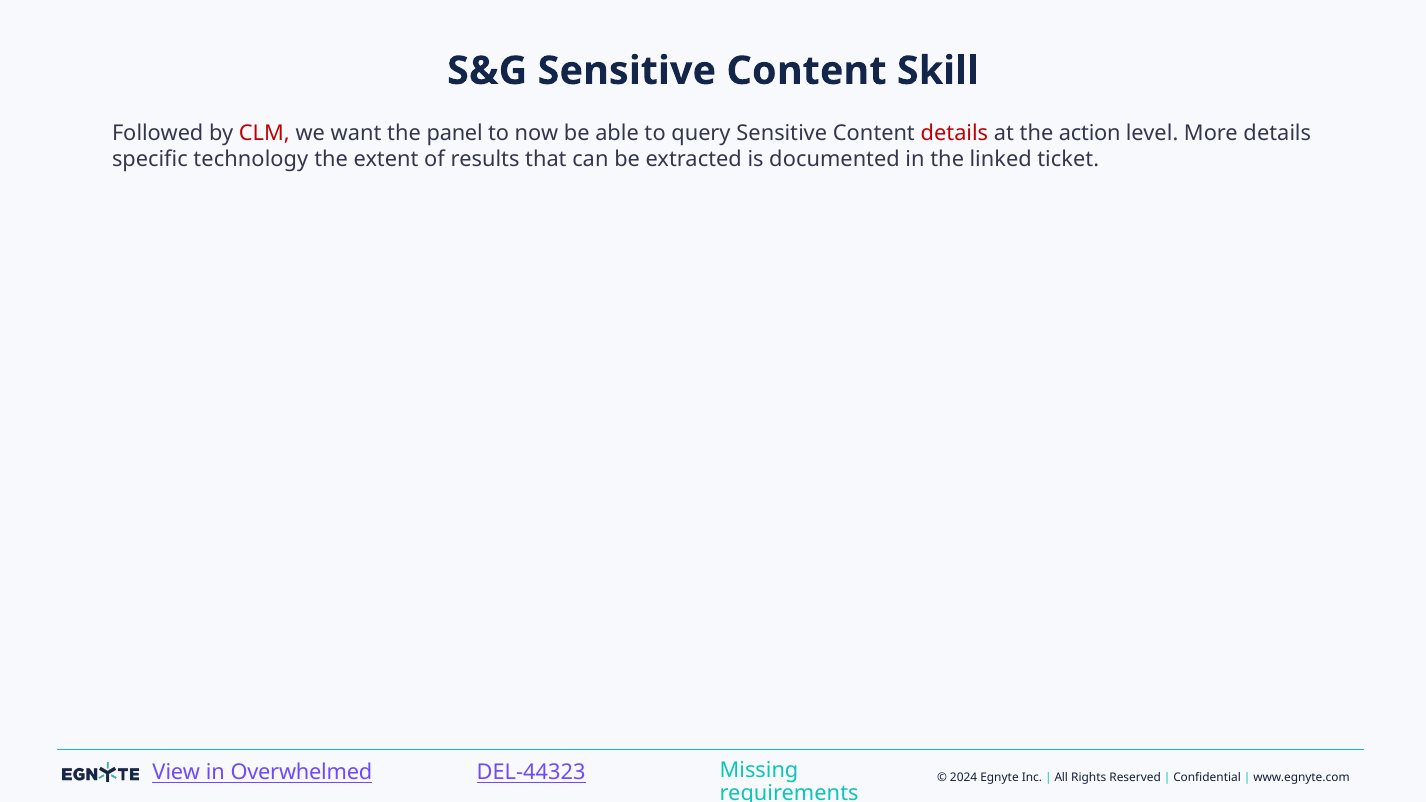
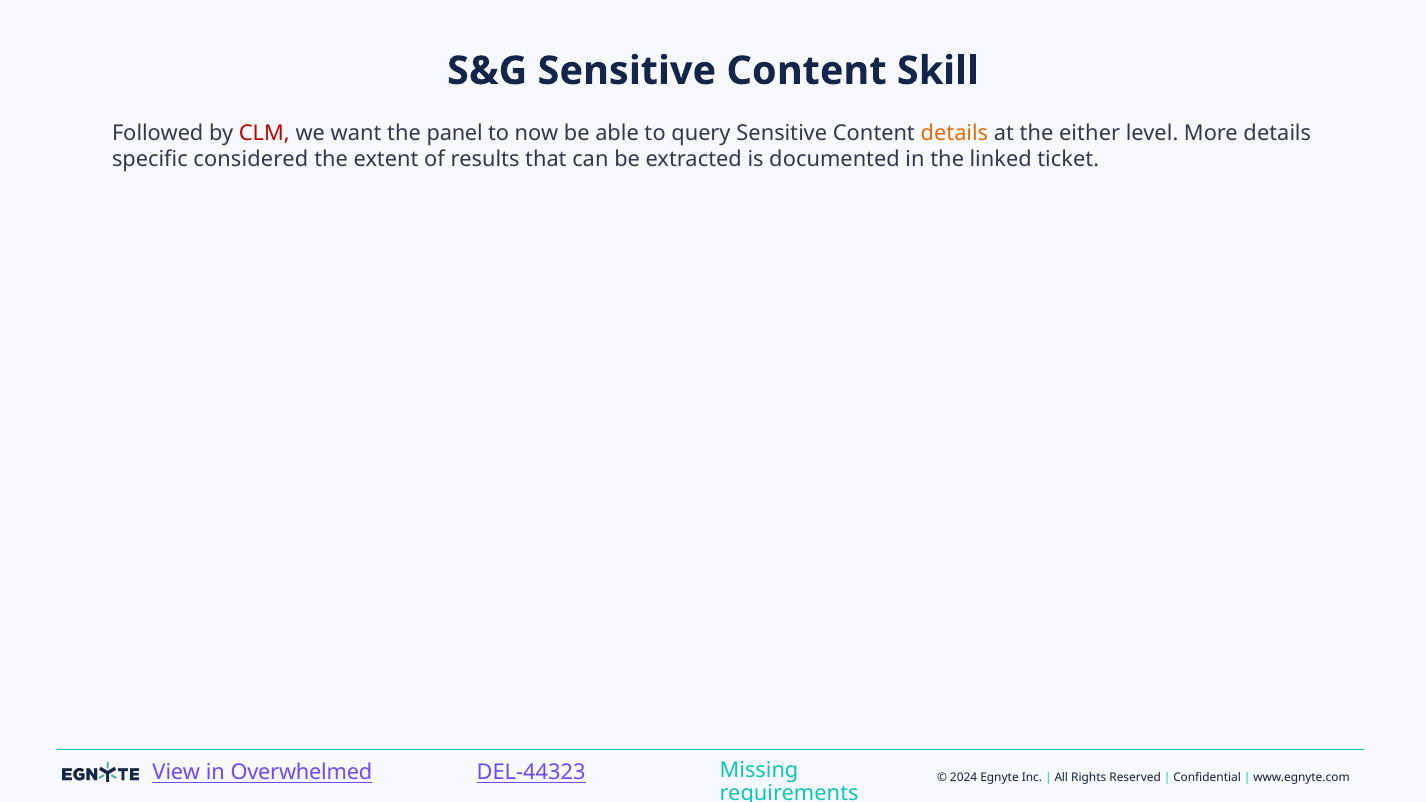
details colour: red -> orange (954, 134)
action: action -> either (1090, 134)
technology: technology -> considered (251, 160)
